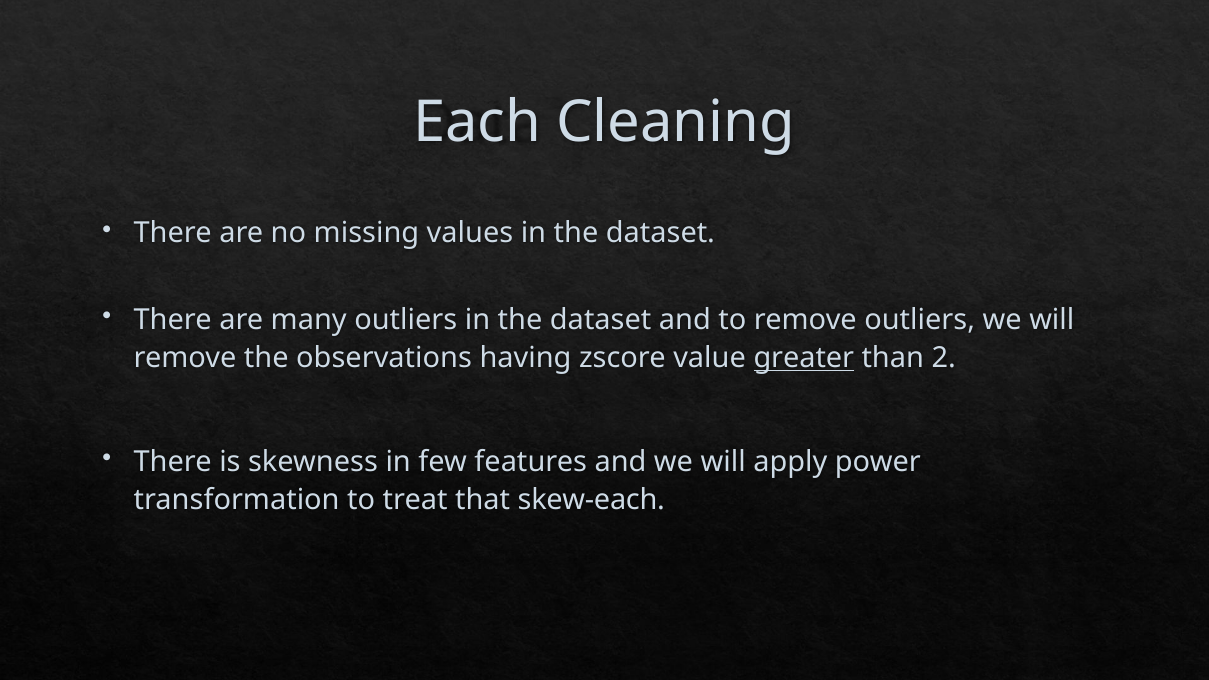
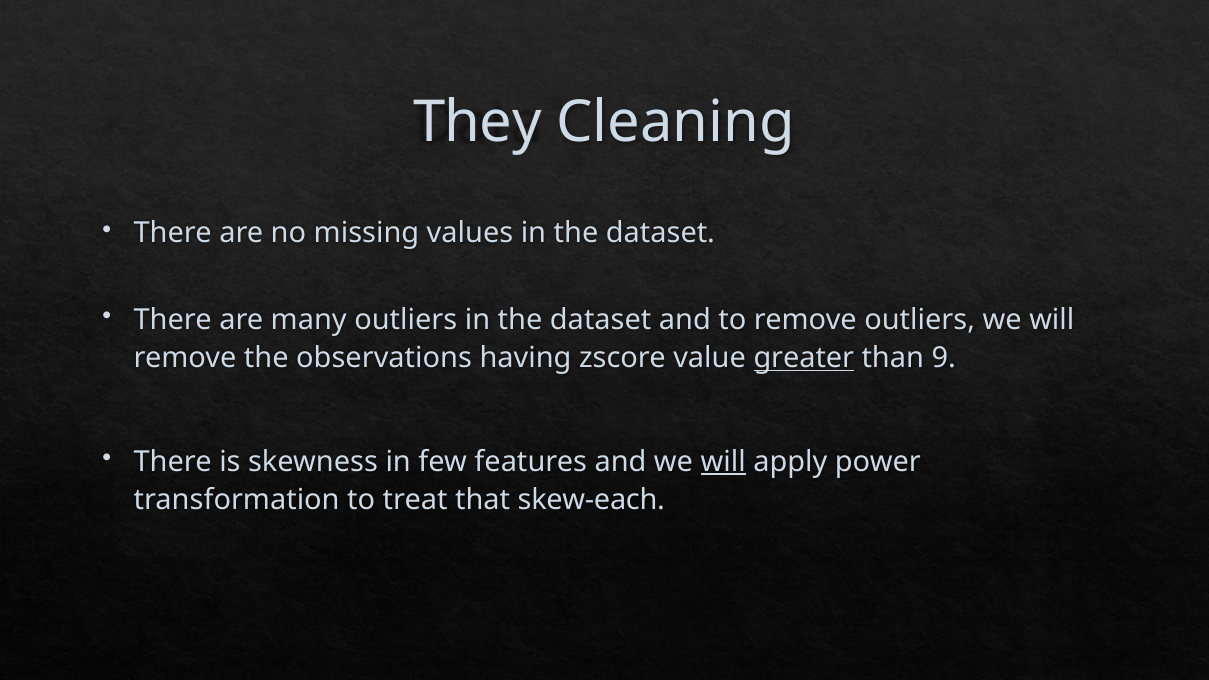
Each: Each -> They (477, 122)
2: 2 -> 9 (944, 358)
will underline: none -> present (723, 461)
